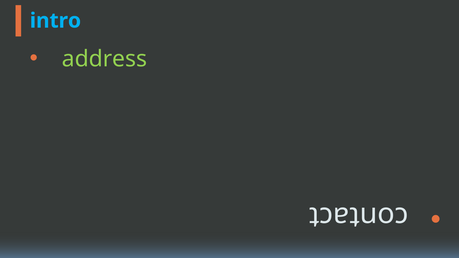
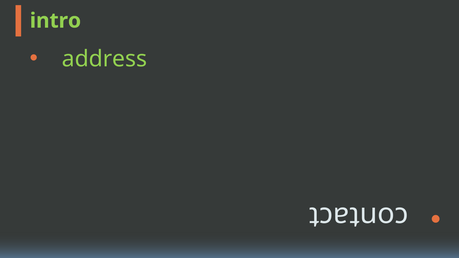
intro colour: light blue -> light green (55, 21)
